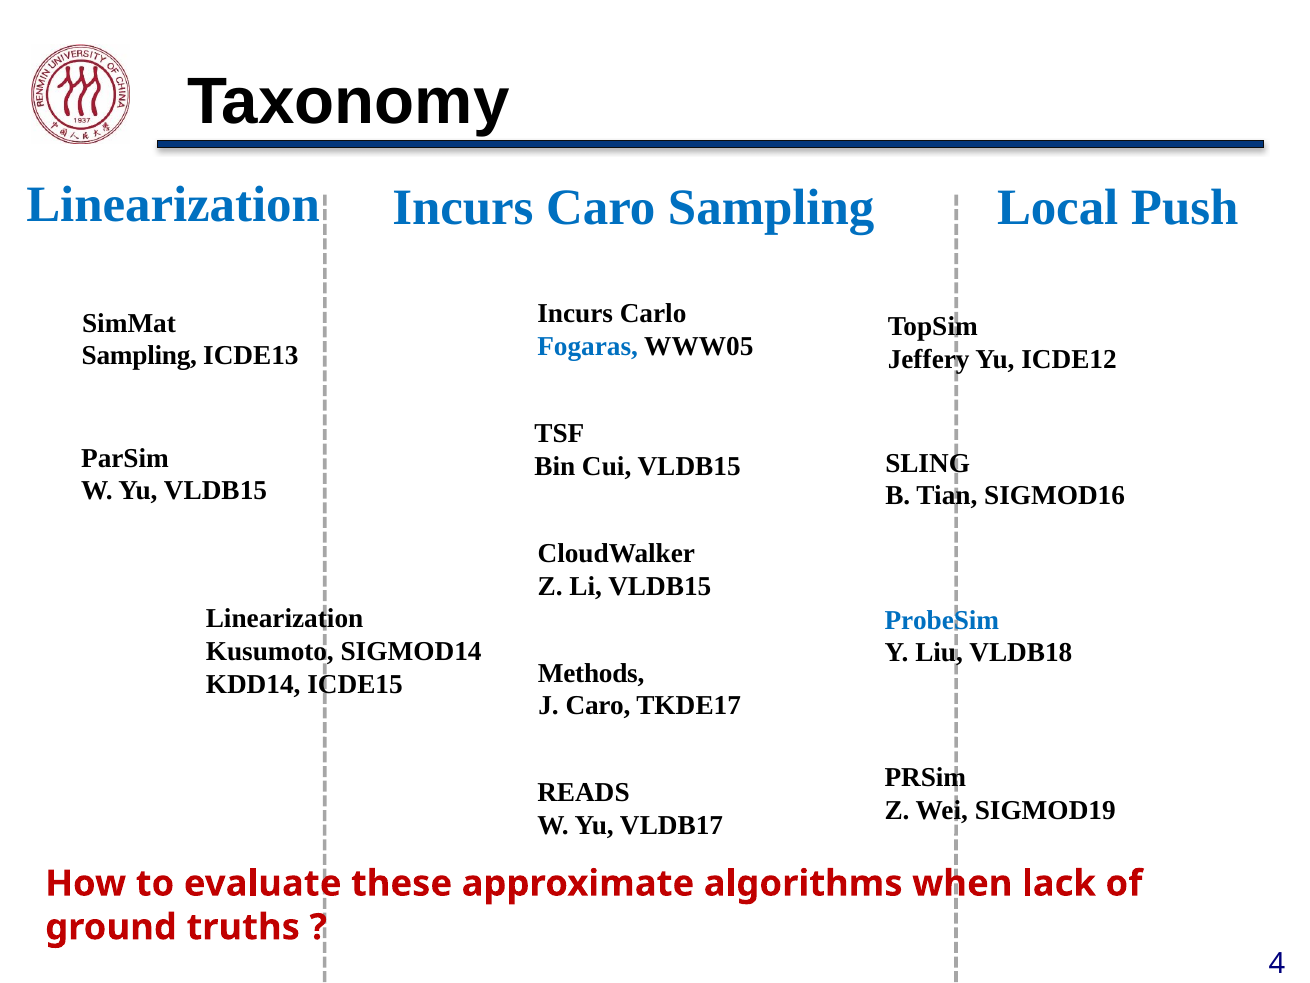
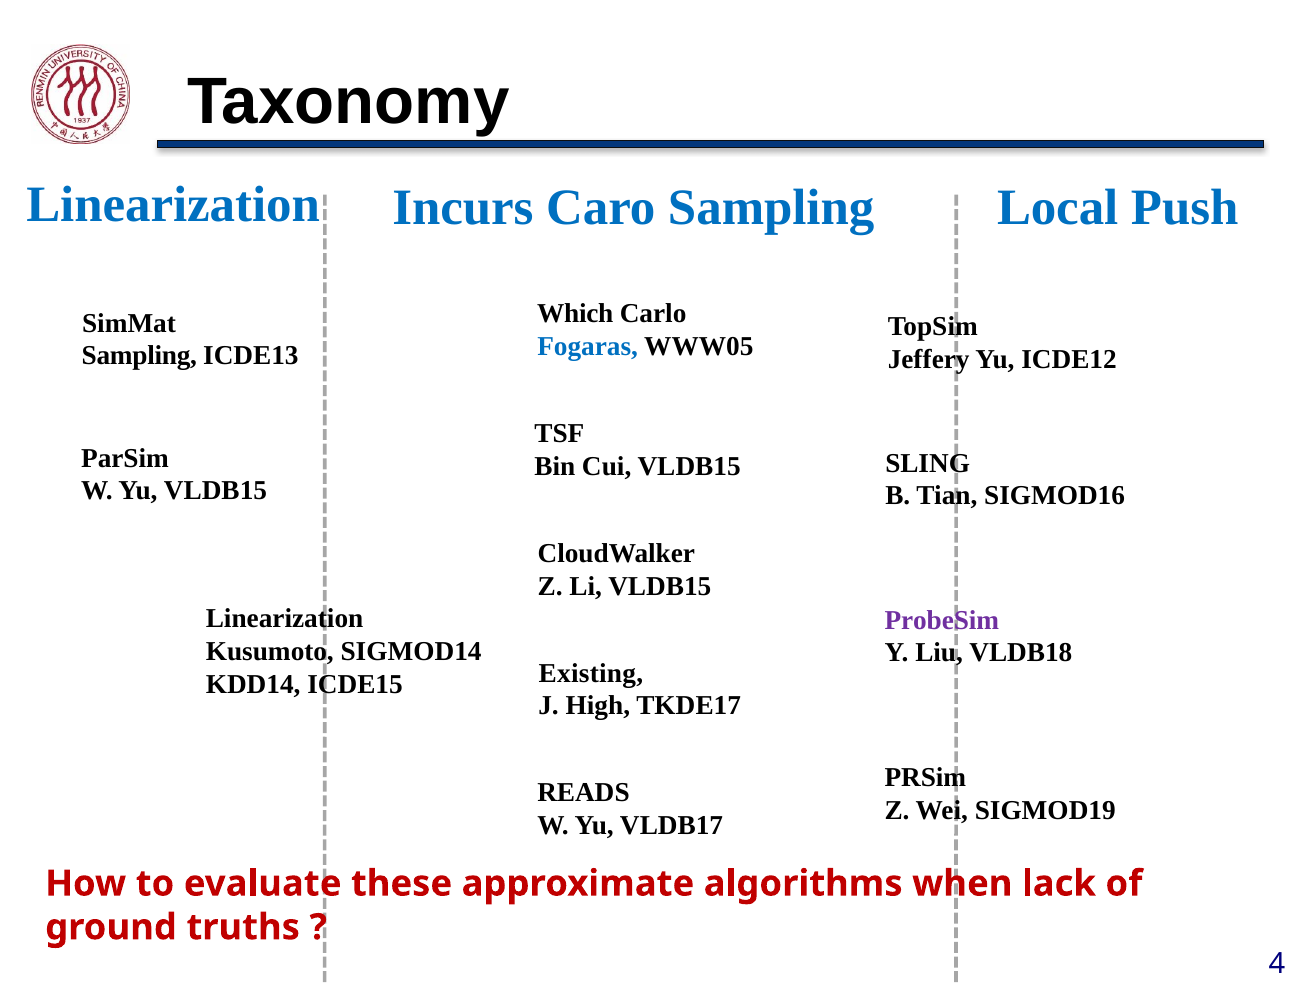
Incurs: Incurs -> Which (575, 314)
ProbeSim colour: blue -> purple (942, 620)
Methods: Methods -> Existing (591, 673)
J Caro: Caro -> High (598, 705)
